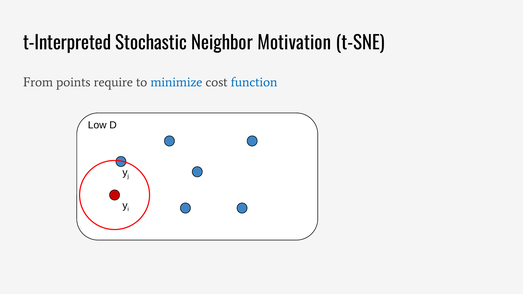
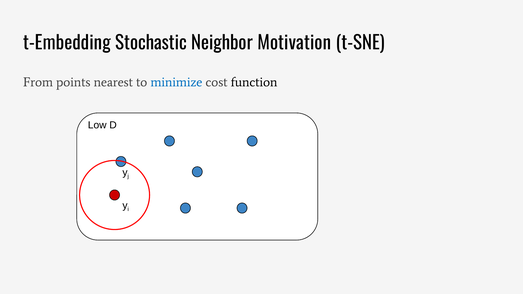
t-Interpreted: t-Interpreted -> t-Embedding (67, 43)
require: require -> nearest (113, 82)
function colour: blue -> black (254, 82)
